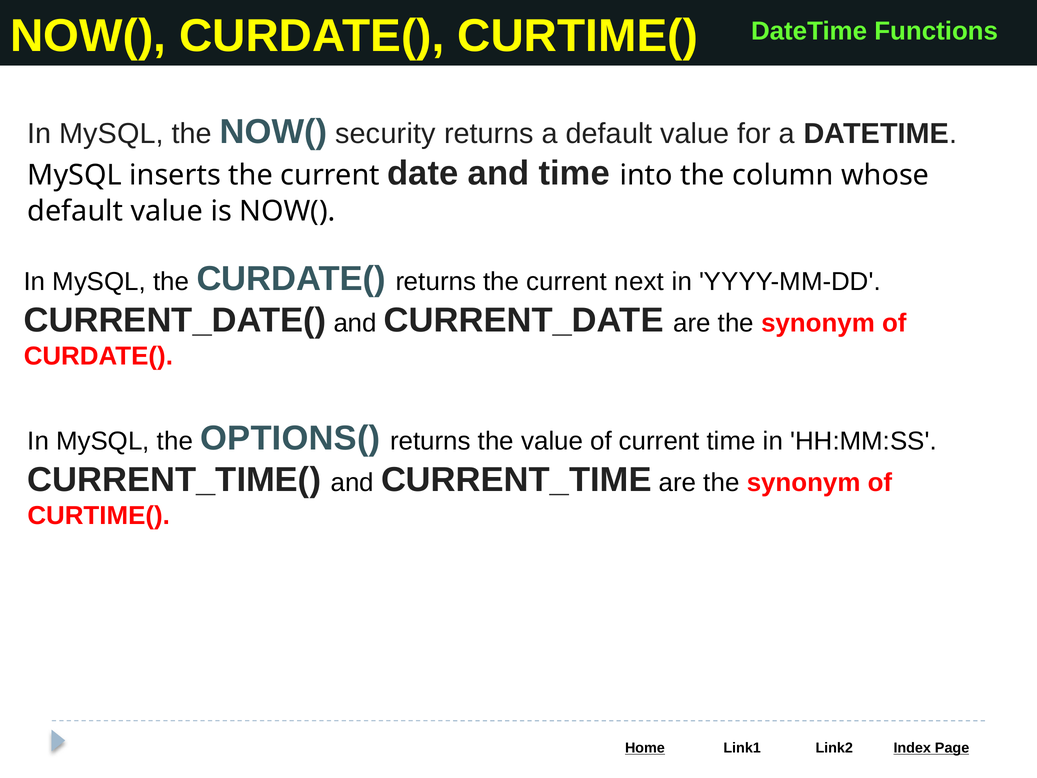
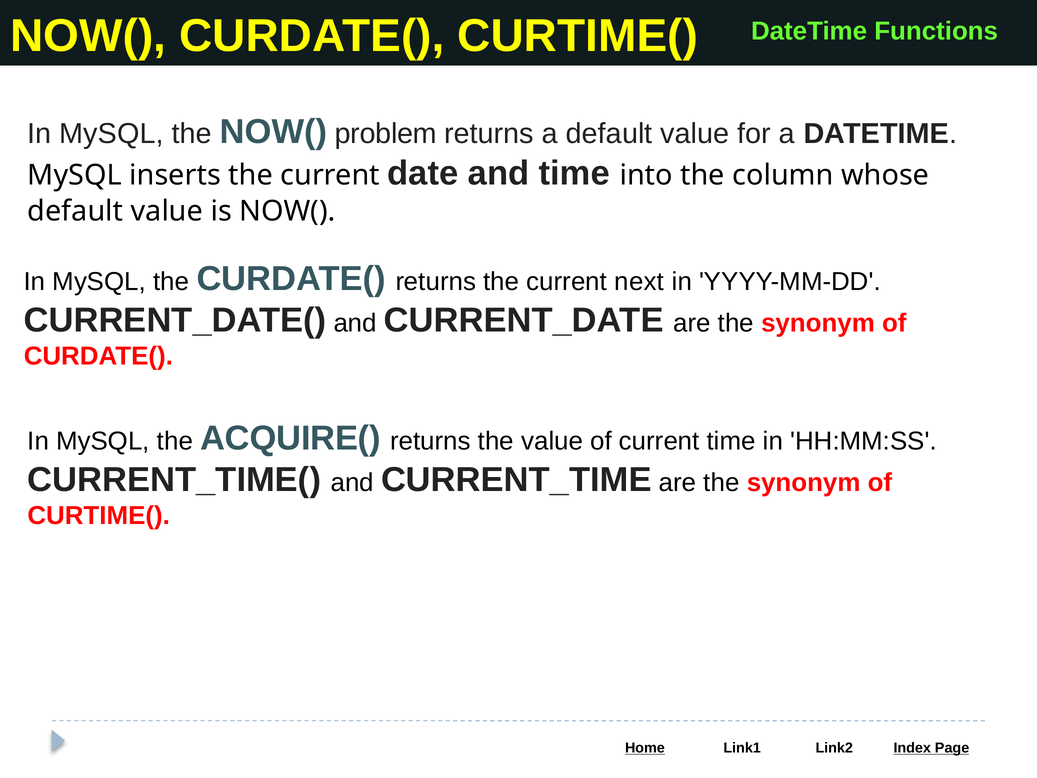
security: security -> problem (386, 134)
OPTIONS(: OPTIONS( -> ACQUIRE( (291, 438)
